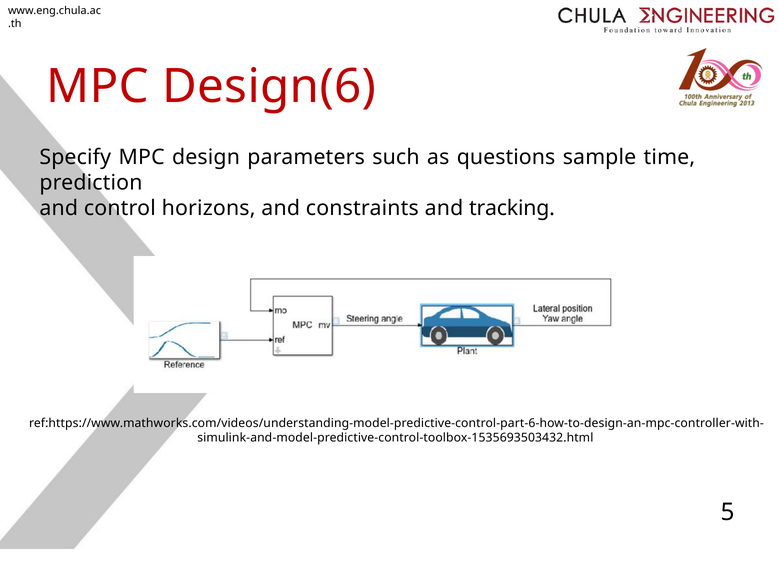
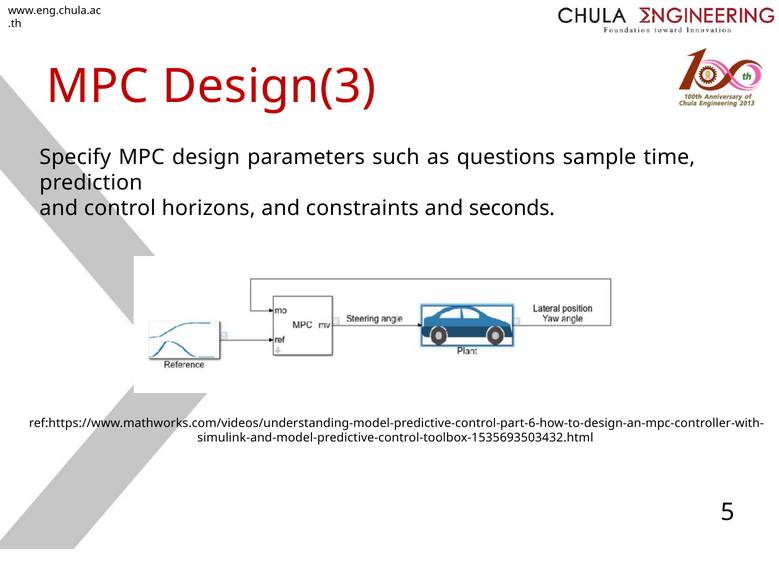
Design(6: Design(6 -> Design(3 (269, 87)
tracking: tracking -> seconds (512, 208)
